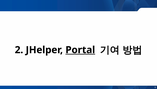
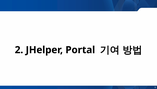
Portal underline: present -> none (80, 50)
